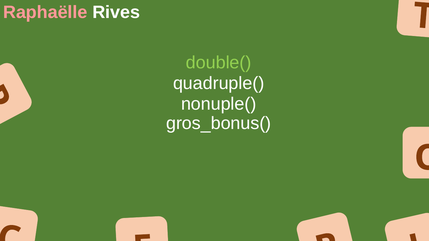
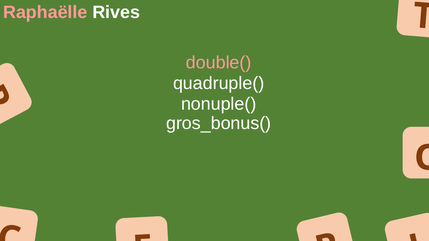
double( colour: light green -> pink (219, 63)
